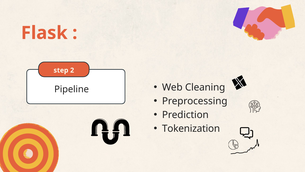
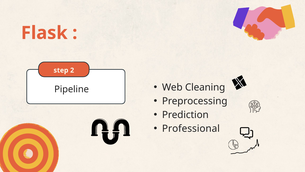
Tokenization: Tokenization -> Professional (191, 128)
